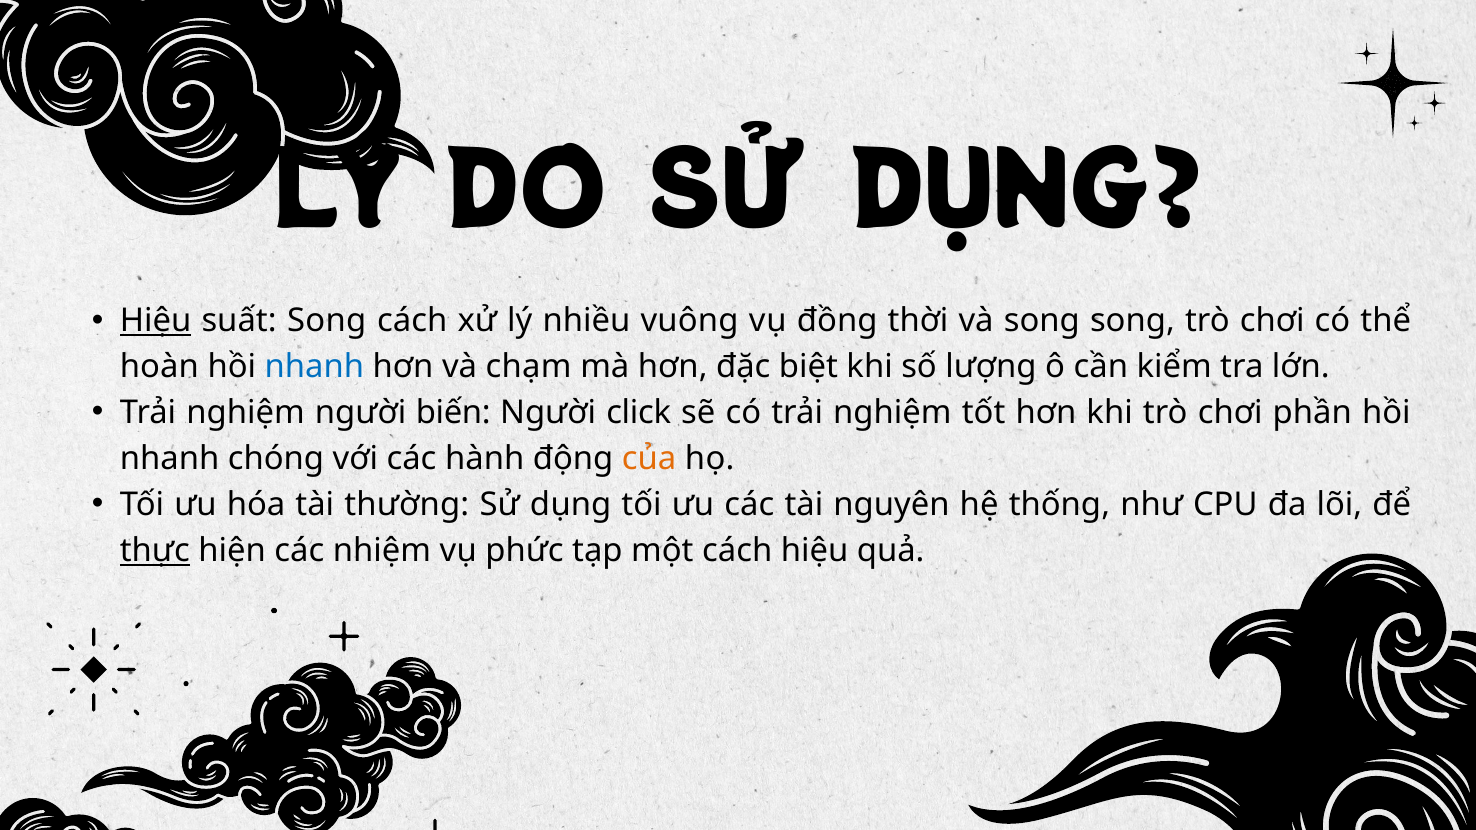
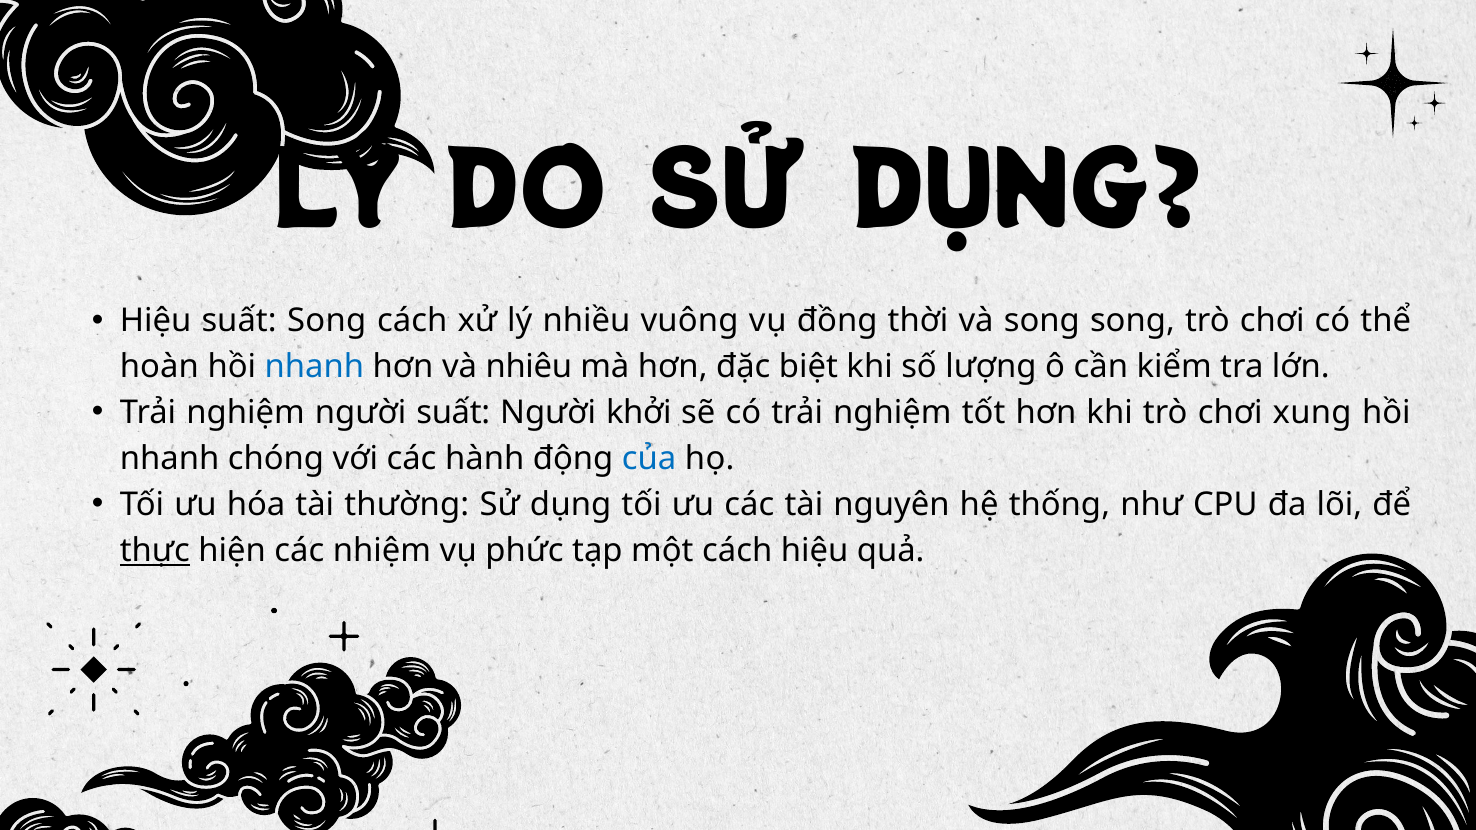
Hiệu underline: present -> none (156, 321)
chạm: chạm -> nhiêu (529, 367)
người biến: biến -> suất (453, 413)
click: click -> khởi (639, 413)
phần: phần -> xung (1312, 413)
của colour: orange -> blue (649, 459)
